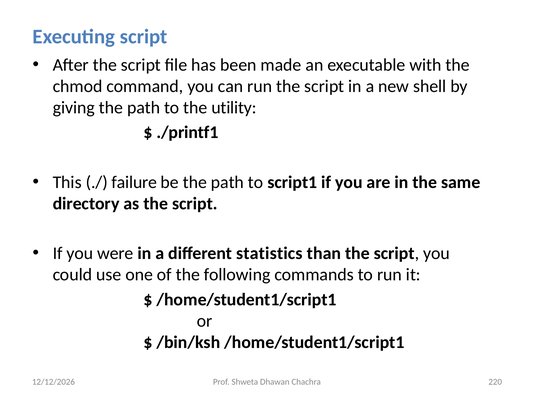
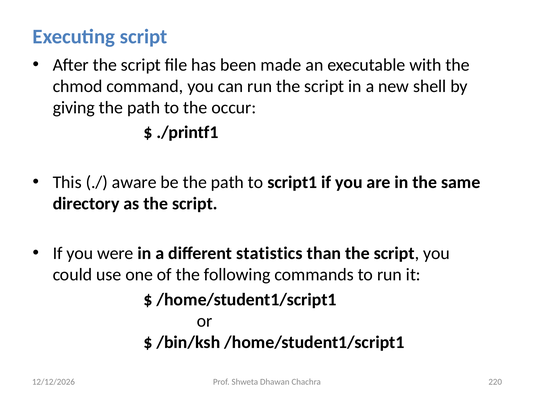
utility: utility -> occur (234, 108)
failure: failure -> aware (134, 182)
